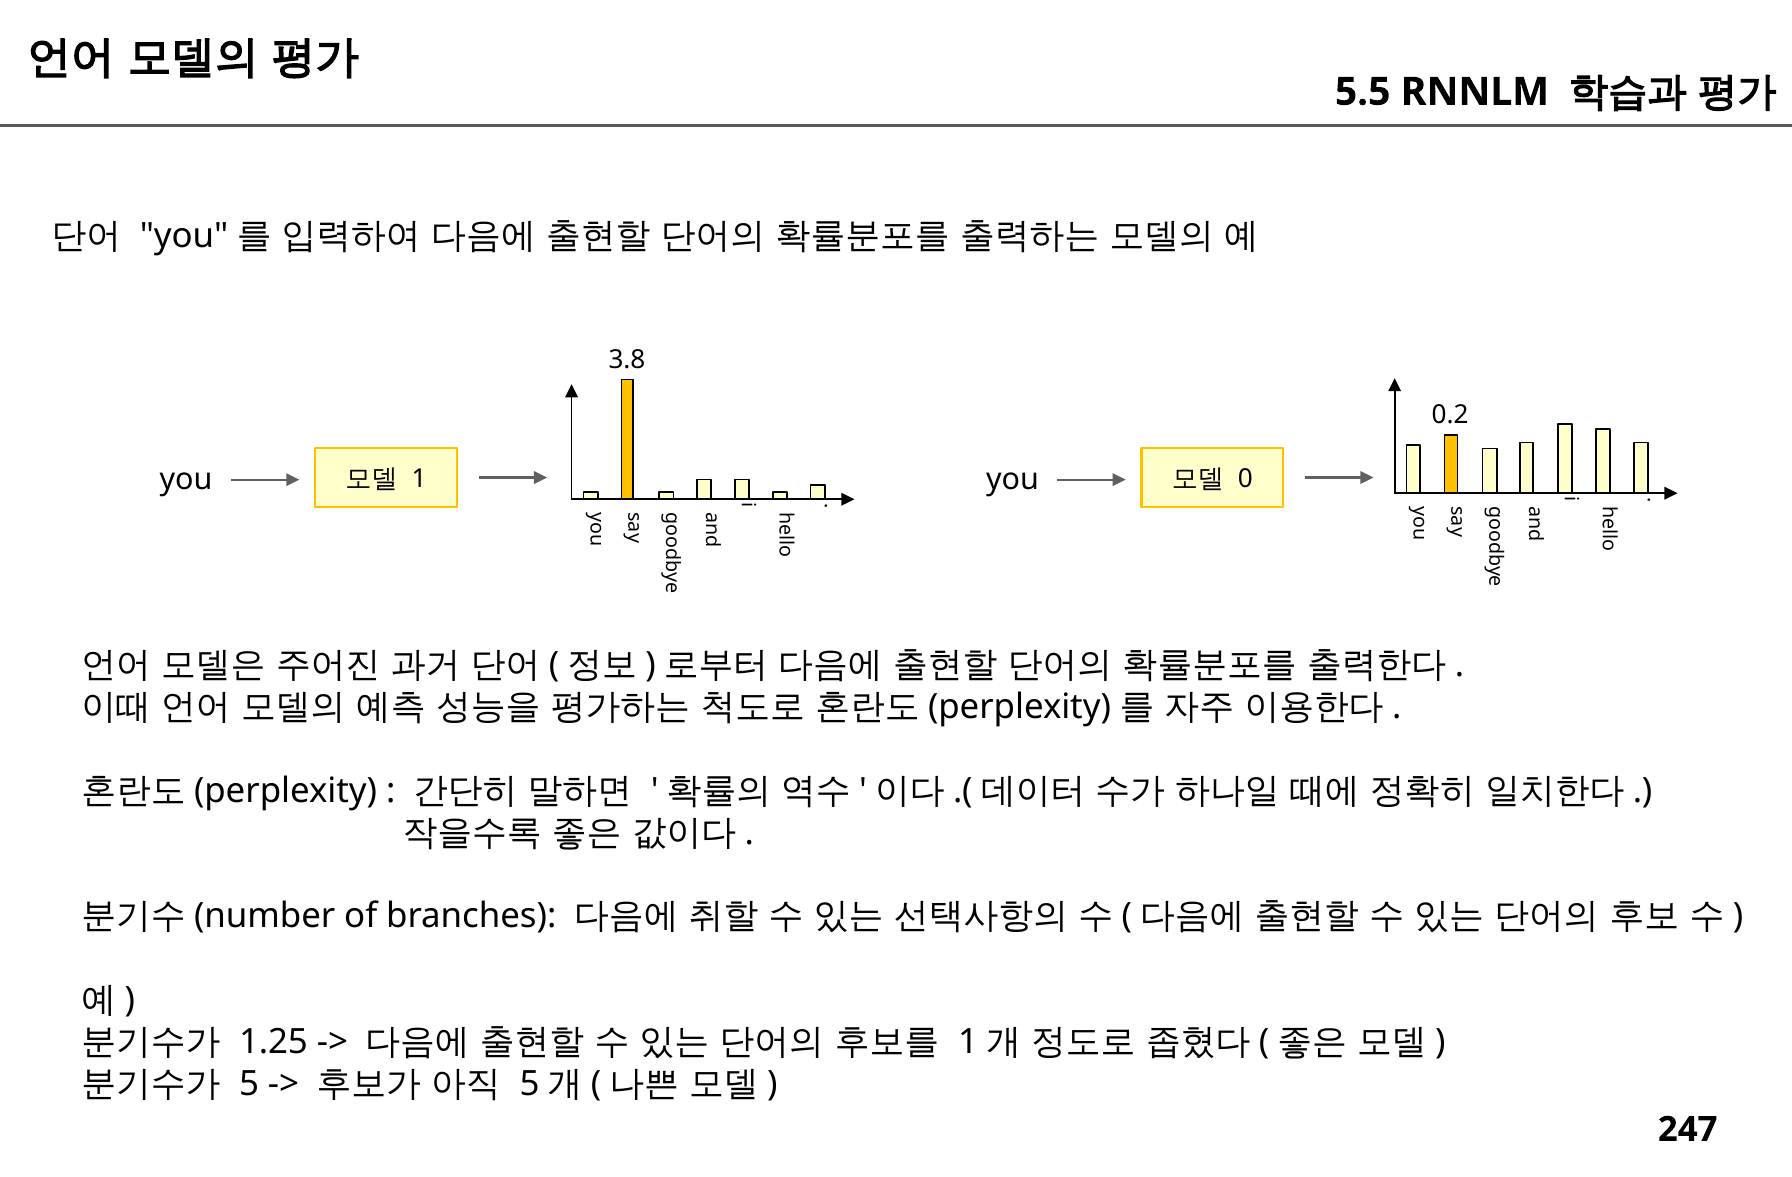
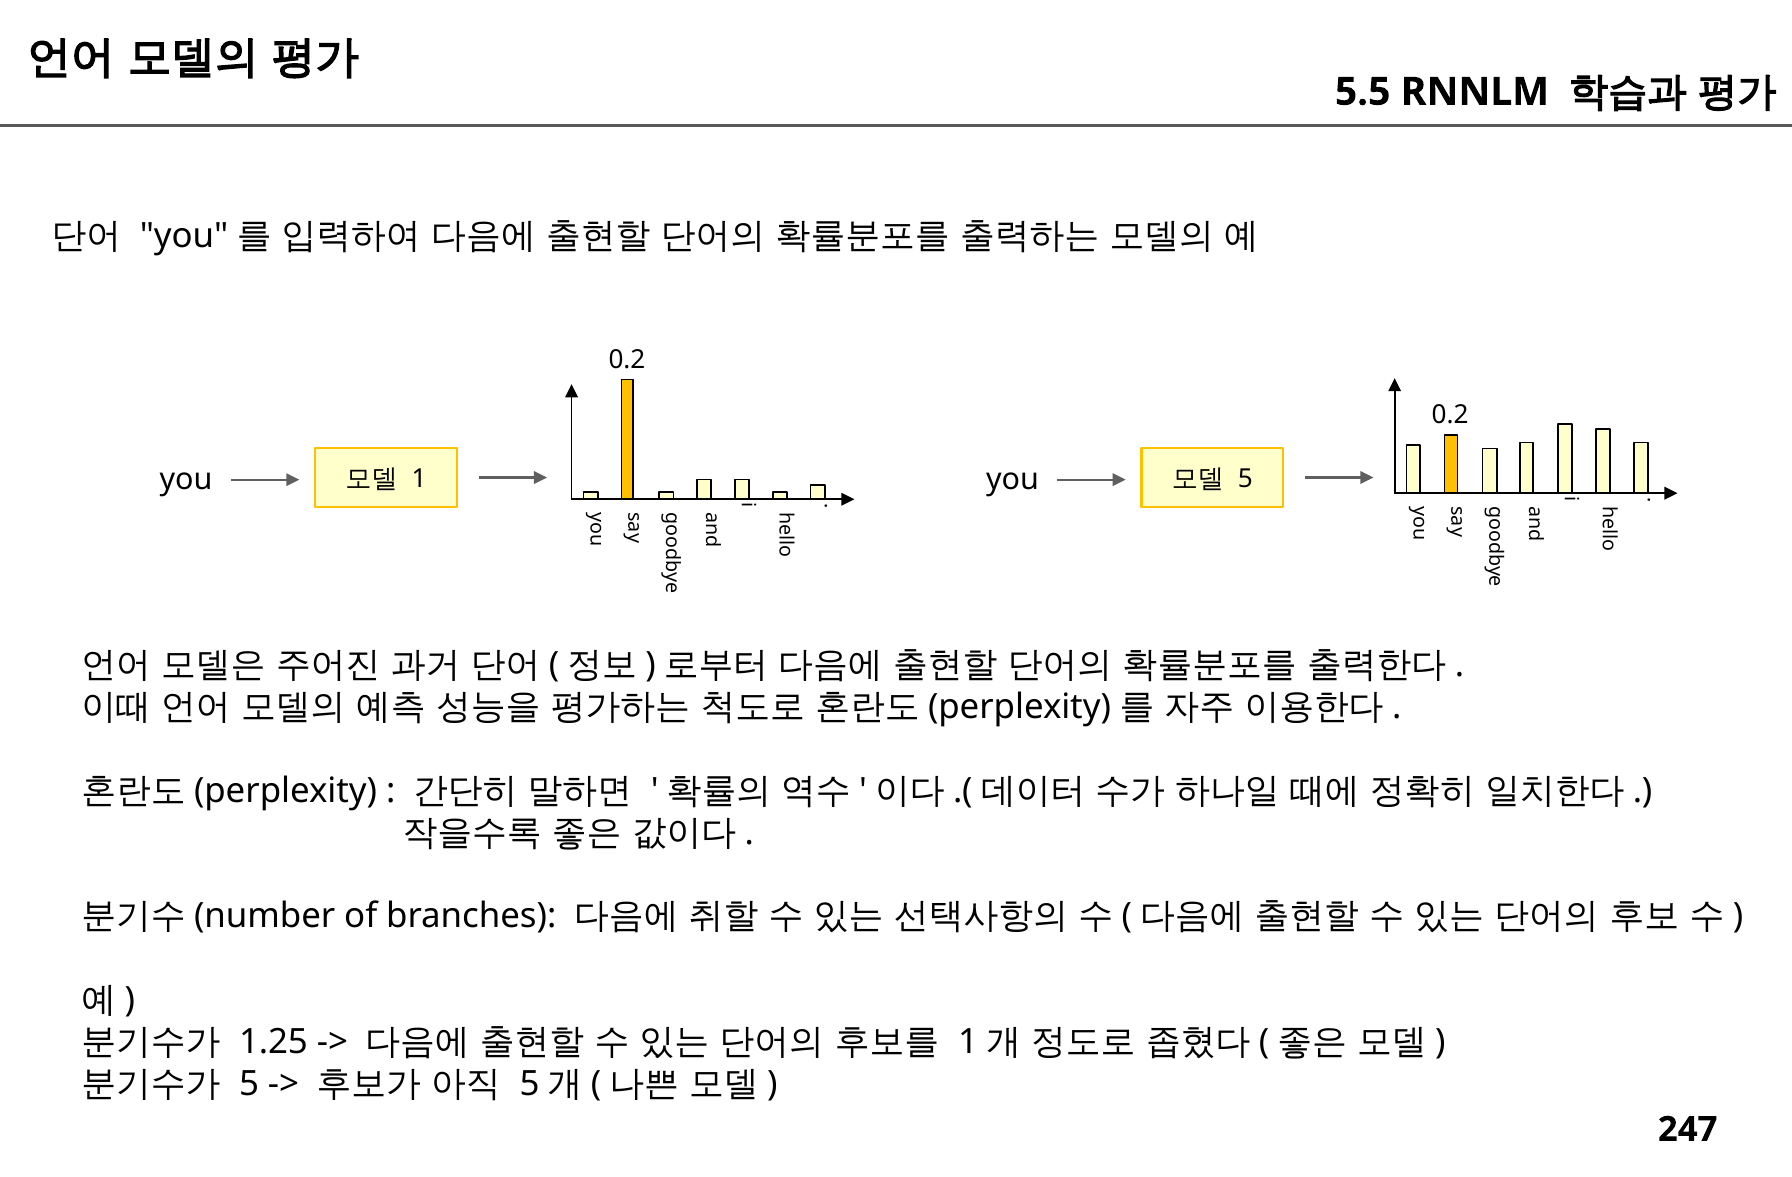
3.8: 3.8 -> 0.2 (627, 360)
0: 0 -> 5 (1245, 479)
